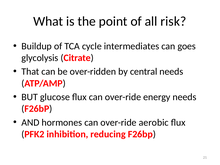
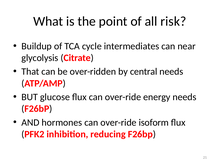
goes: goes -> near (187, 46)
aerobic: aerobic -> isoform (154, 122)
